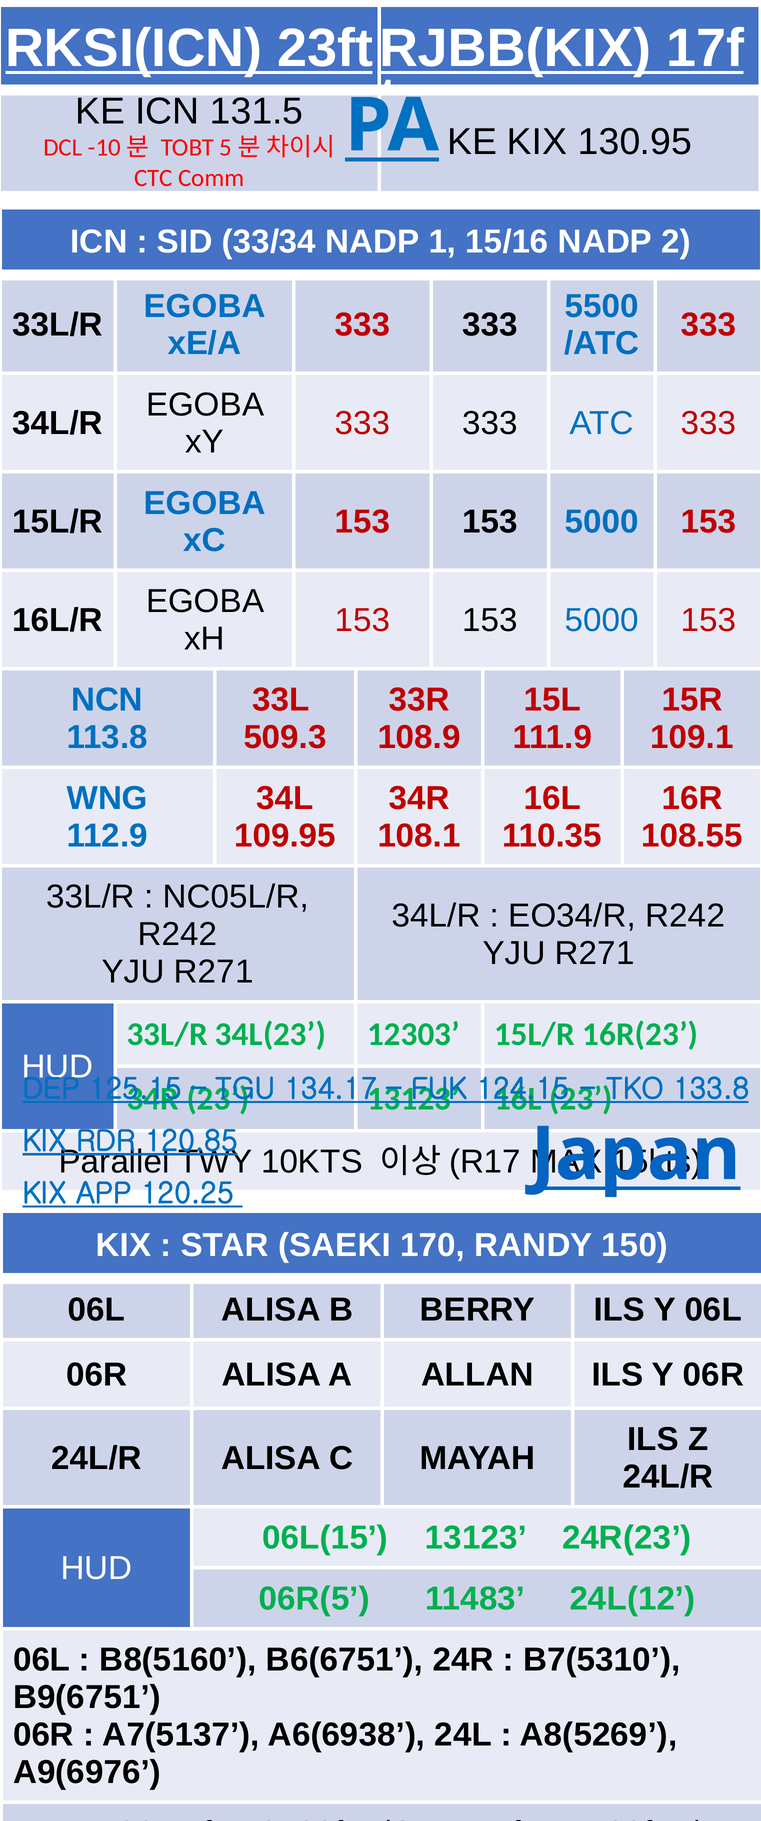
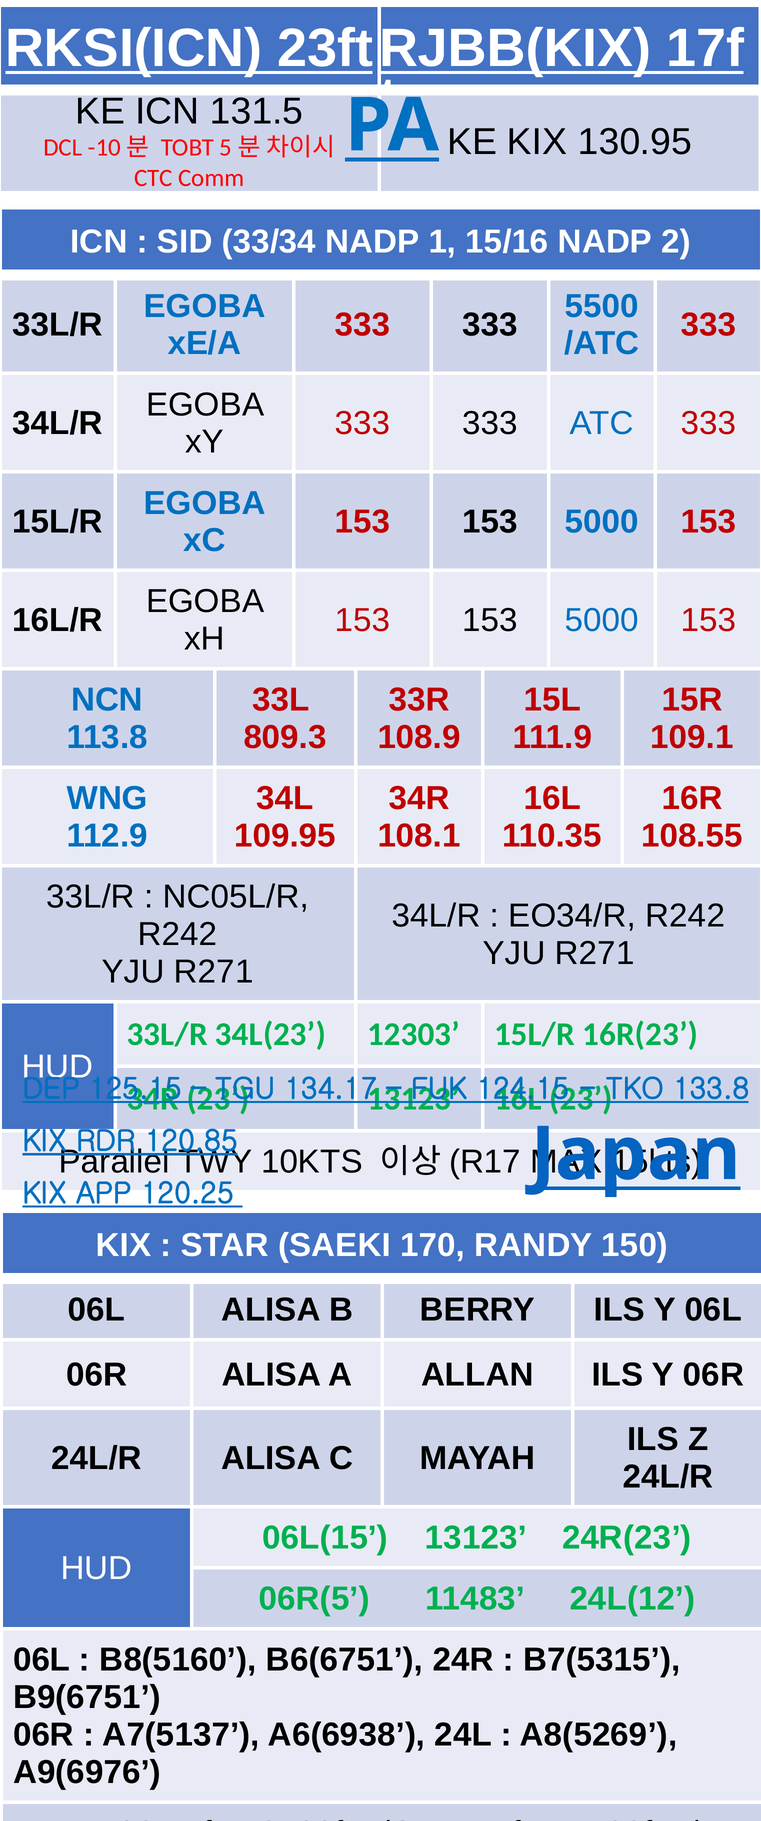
509.3: 509.3 -> 809.3 (285, 737)
B7(5310: B7(5310 -> B7(5315 (602, 1660)
